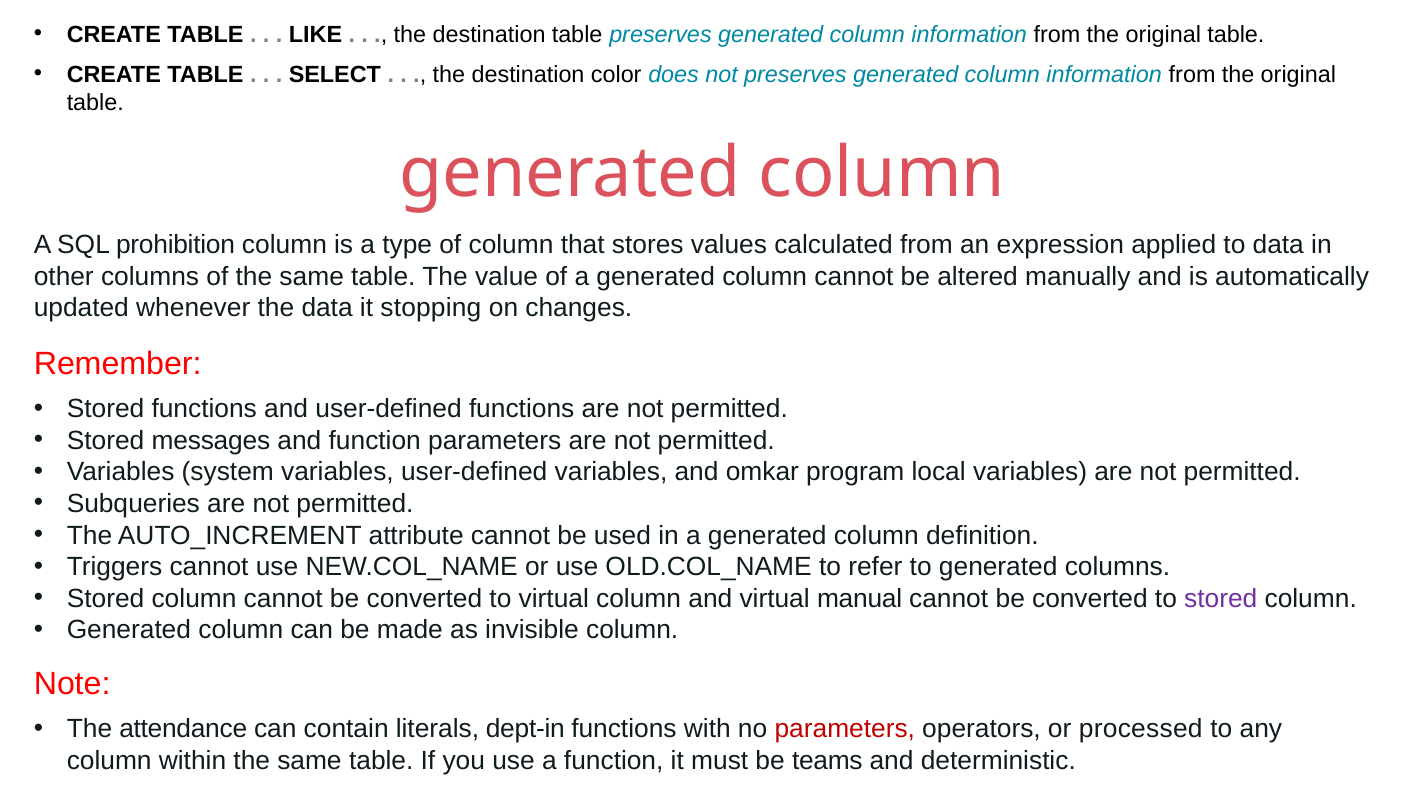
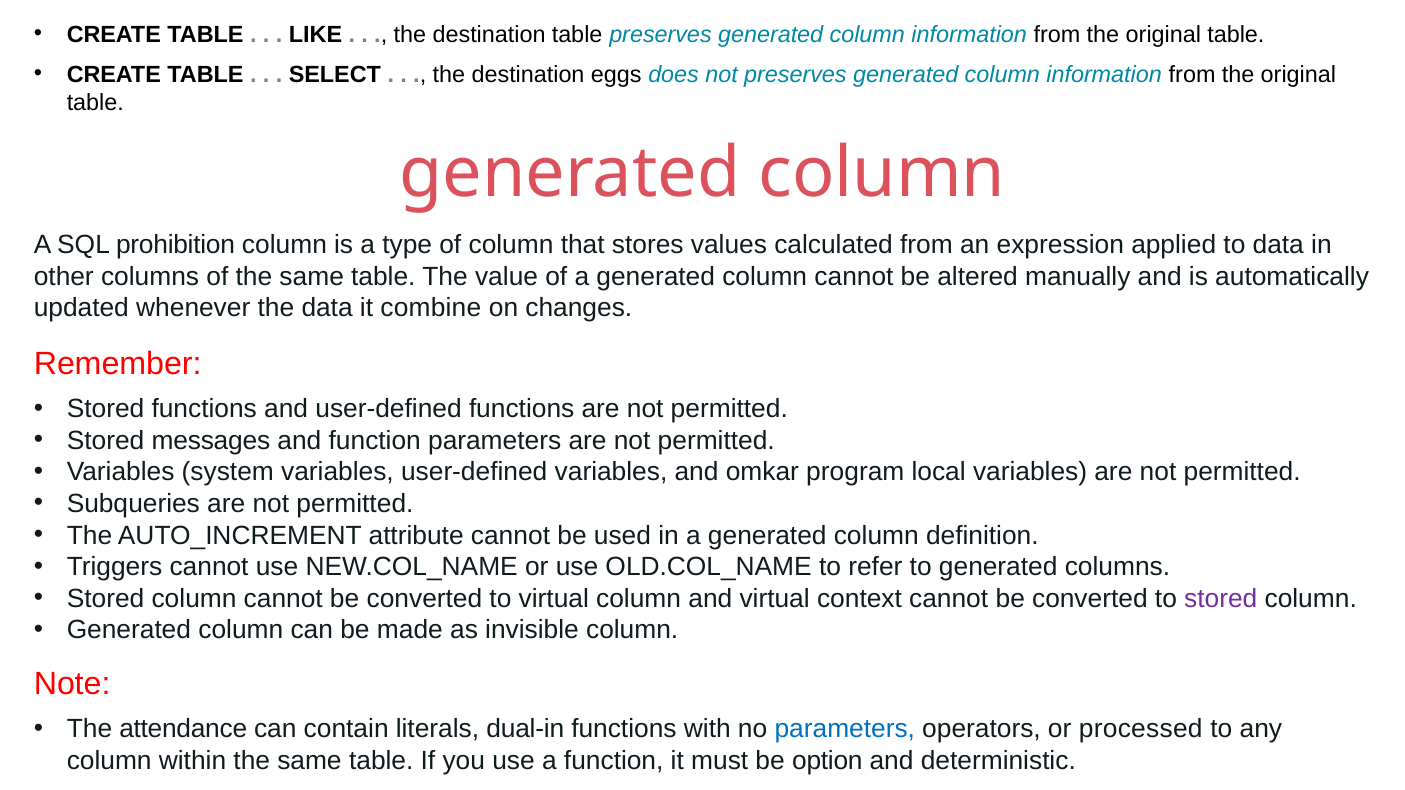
color: color -> eggs (616, 75)
stopping: stopping -> combine (431, 308)
manual: manual -> context (859, 599)
dept-in: dept-in -> dual-in (525, 729)
parameters colour: red -> blue (845, 729)
teams: teams -> option (827, 761)
